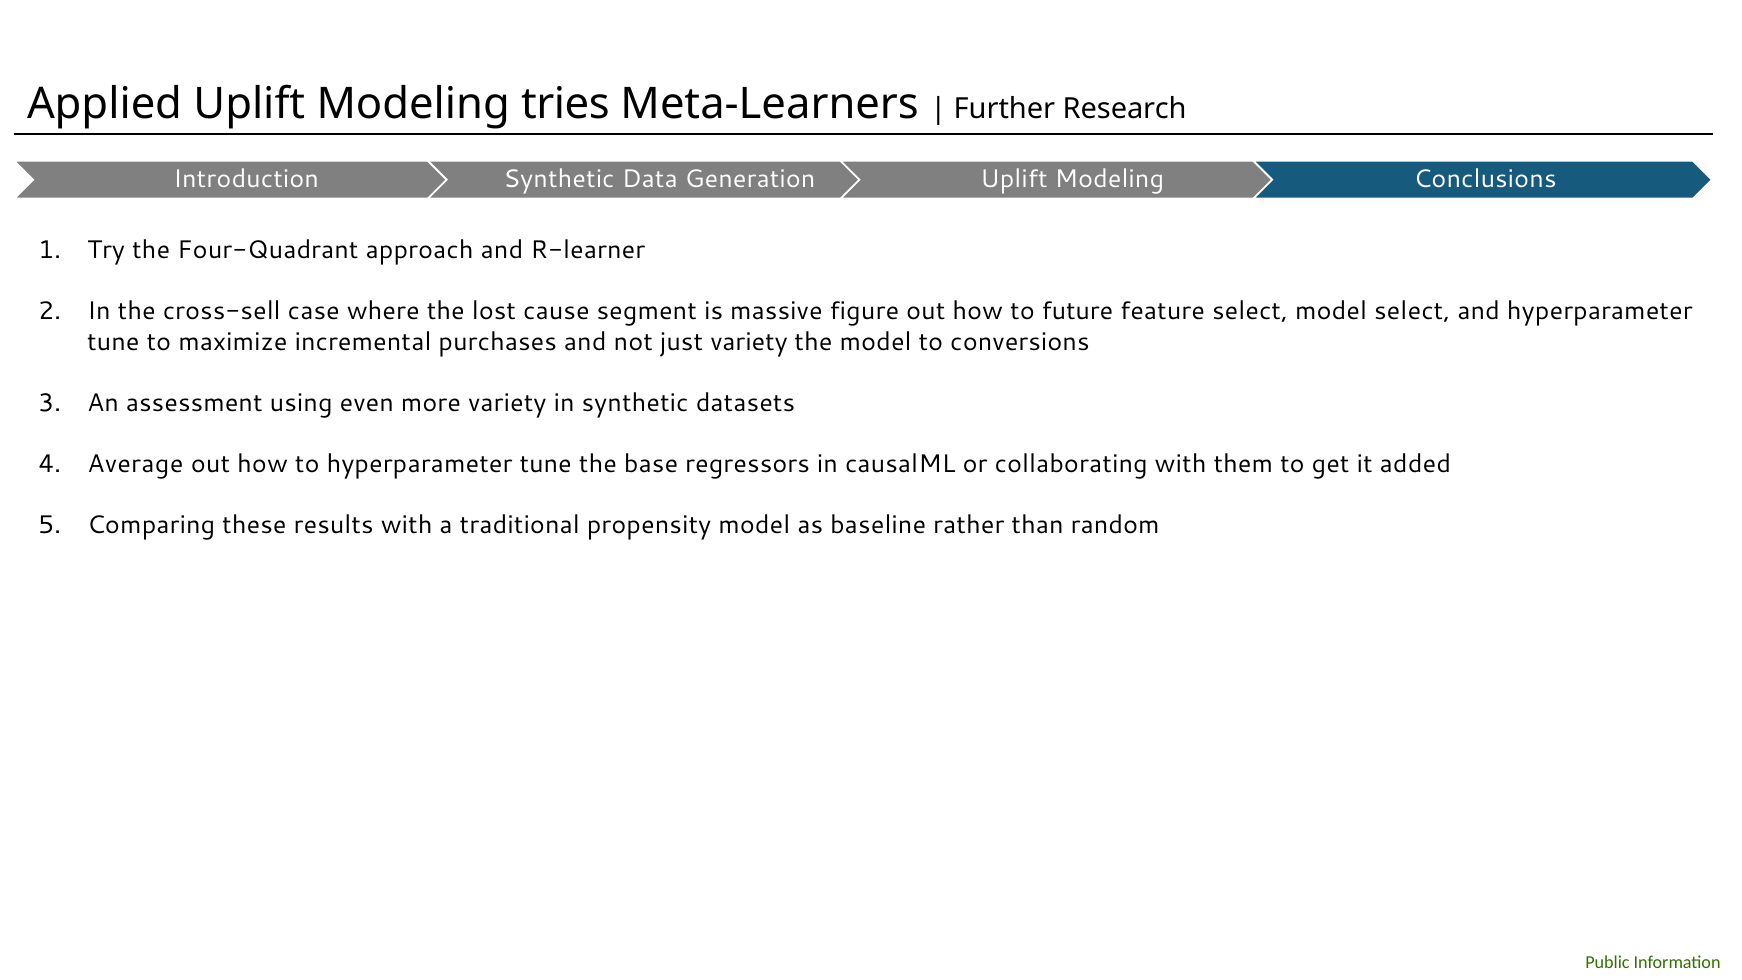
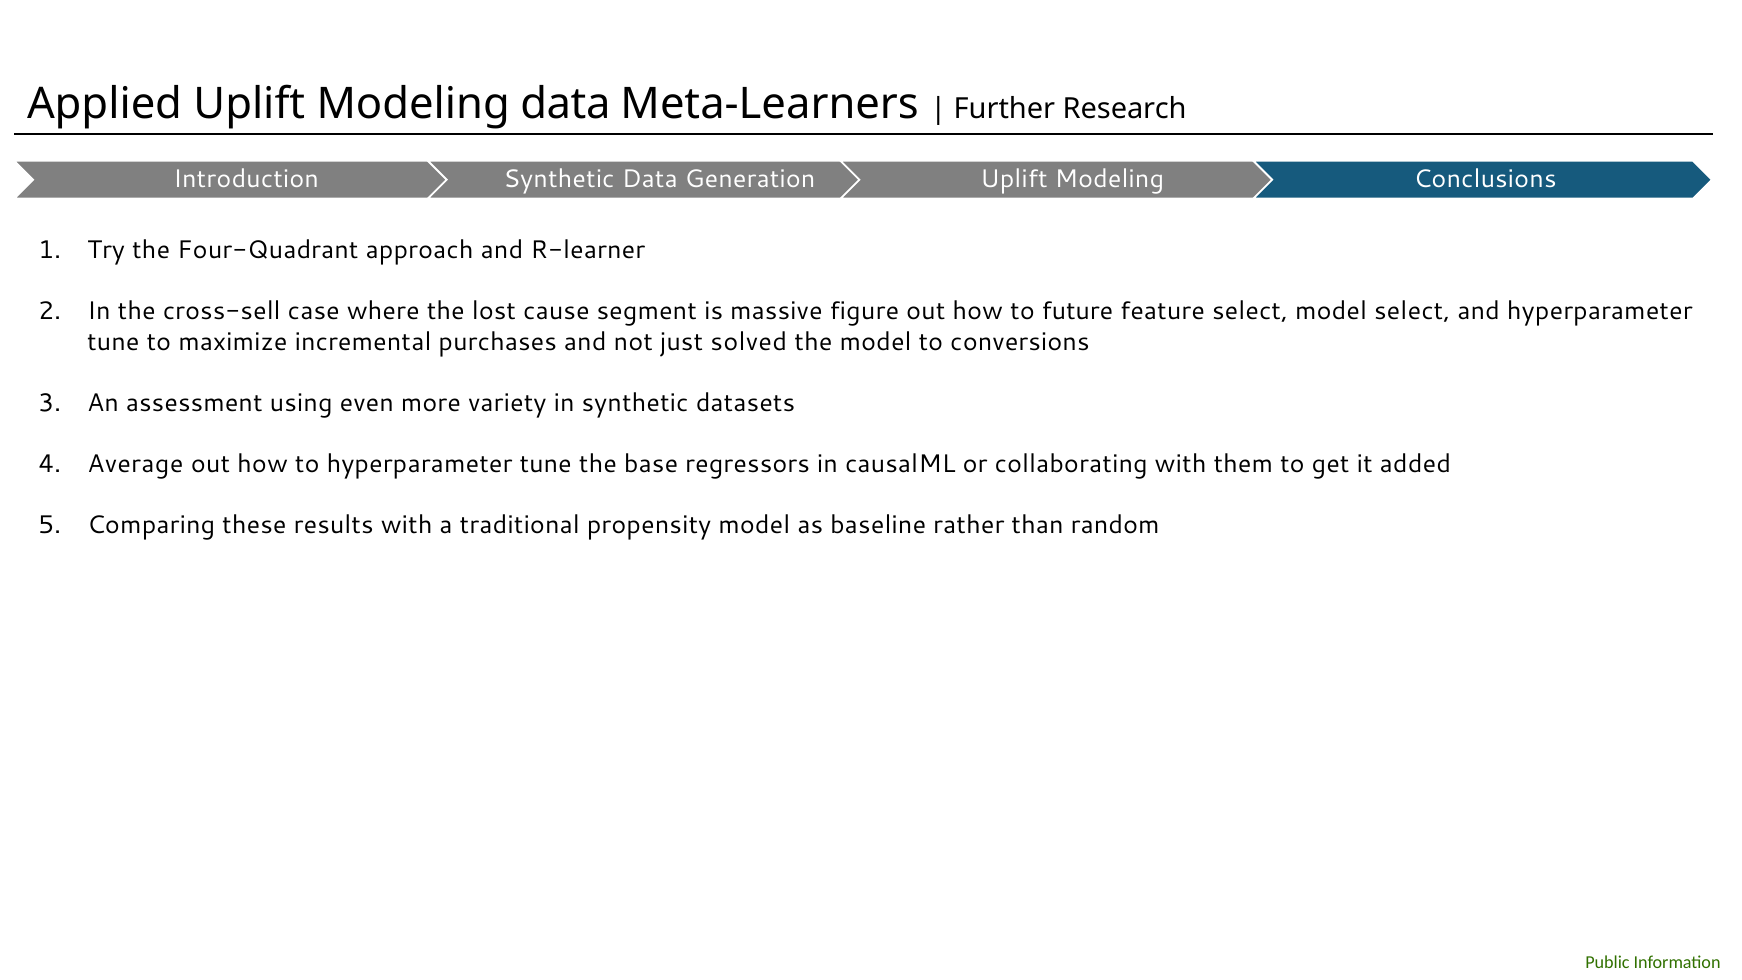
Modeling tries: tries -> data (565, 104)
just variety: variety -> solved (749, 342)
